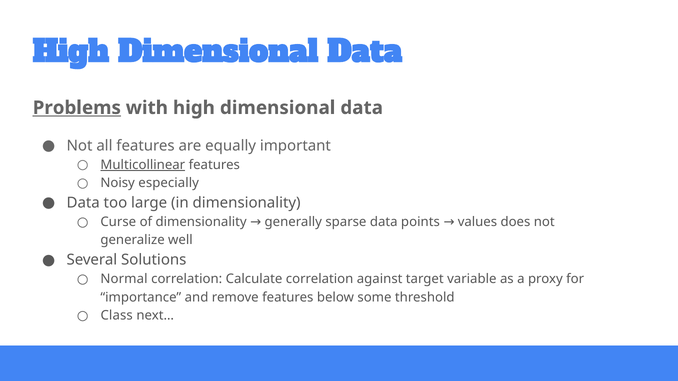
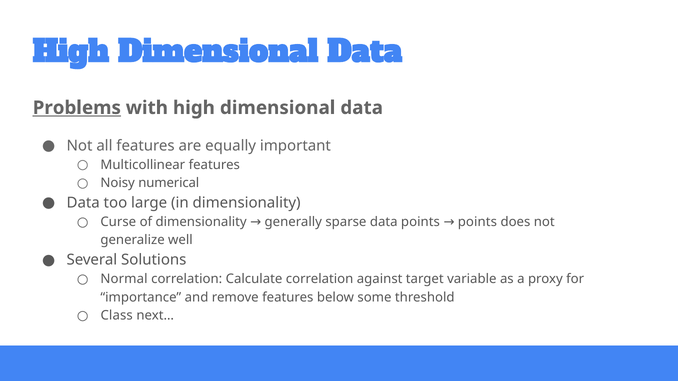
Multicollinear underline: present -> none (143, 165)
especially: especially -> numerical (169, 183)
points values: values -> points (477, 222)
